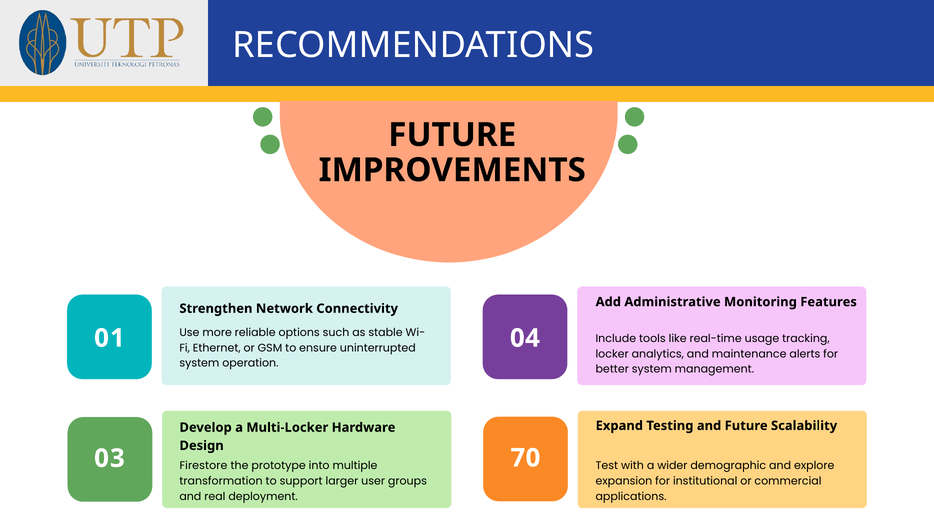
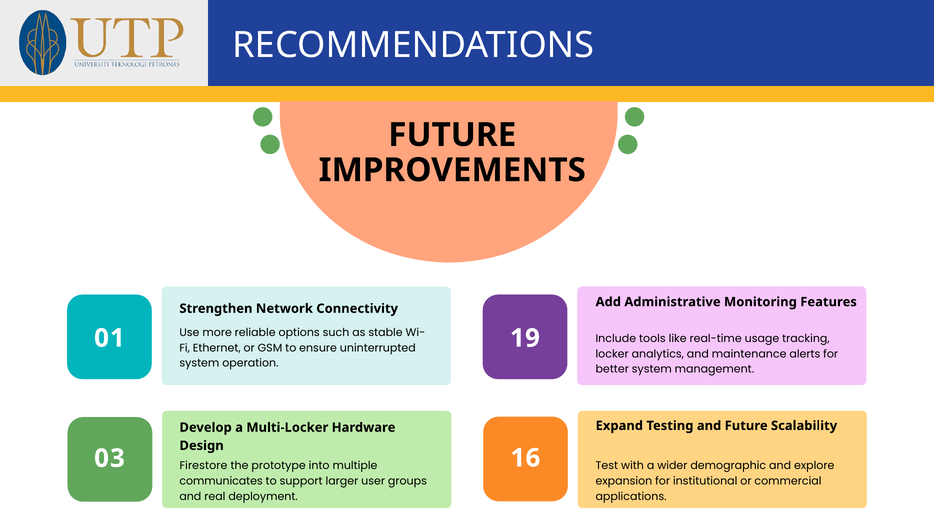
04: 04 -> 19 (525, 338)
70: 70 -> 16 (525, 458)
transformation: transformation -> communicates (221, 481)
